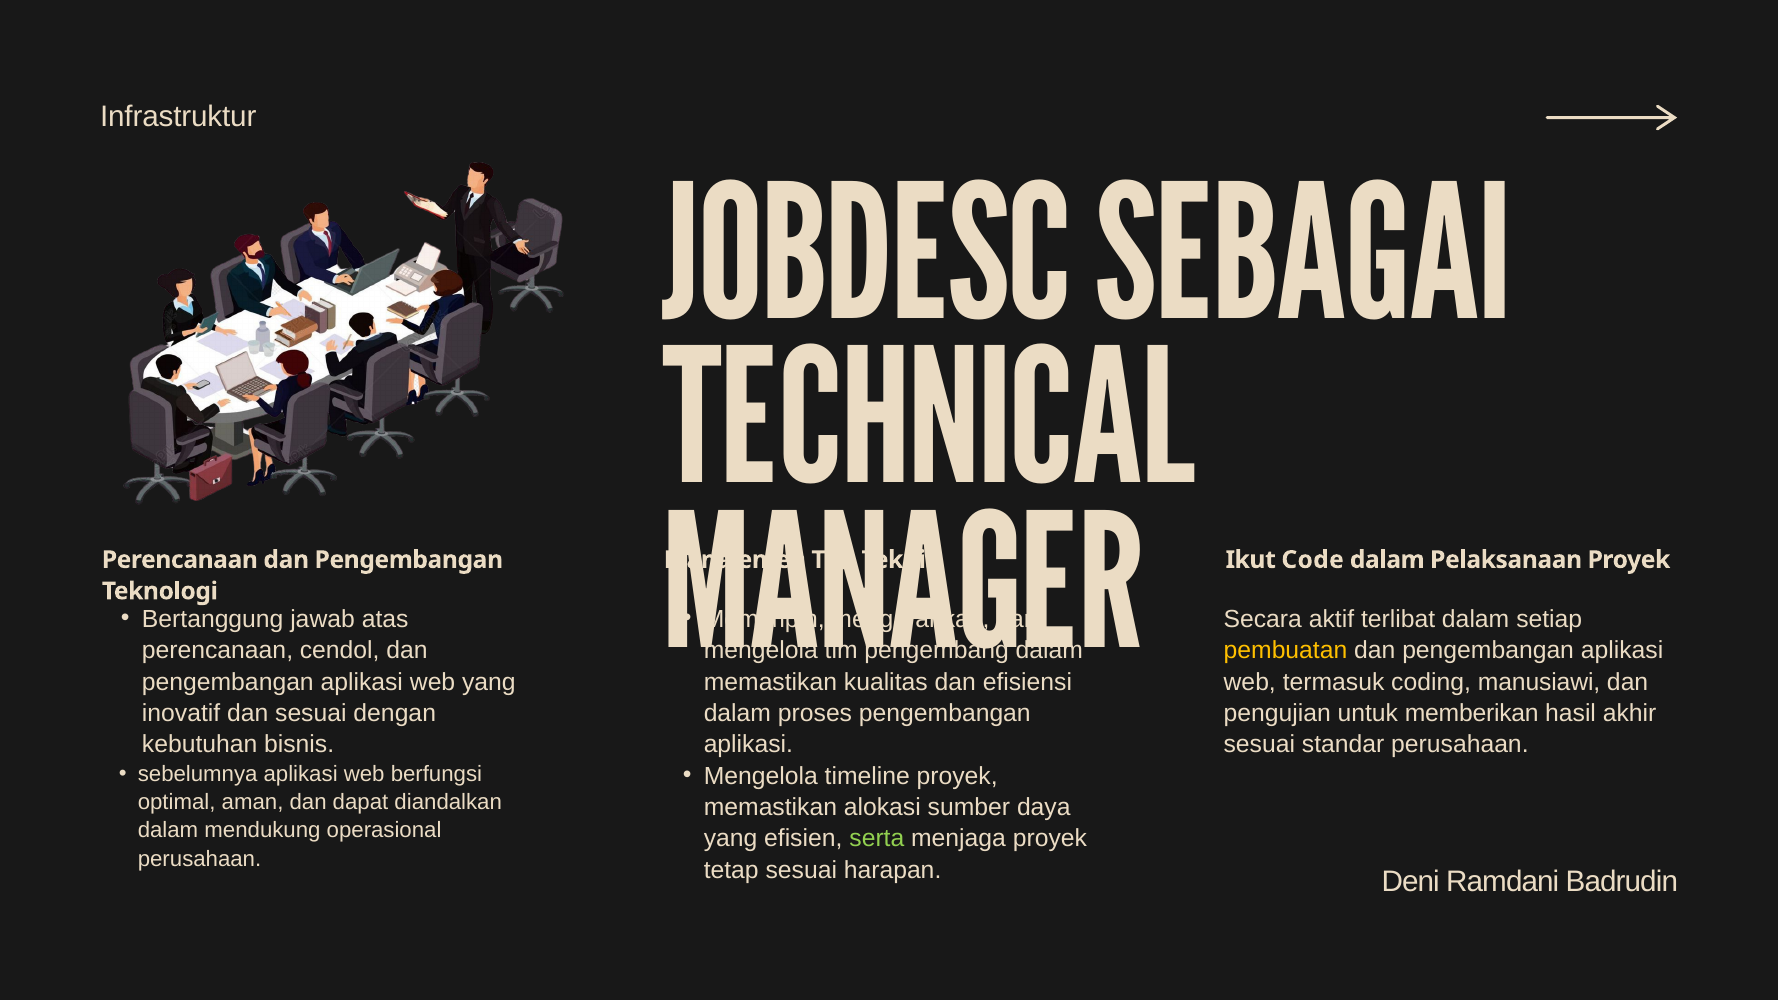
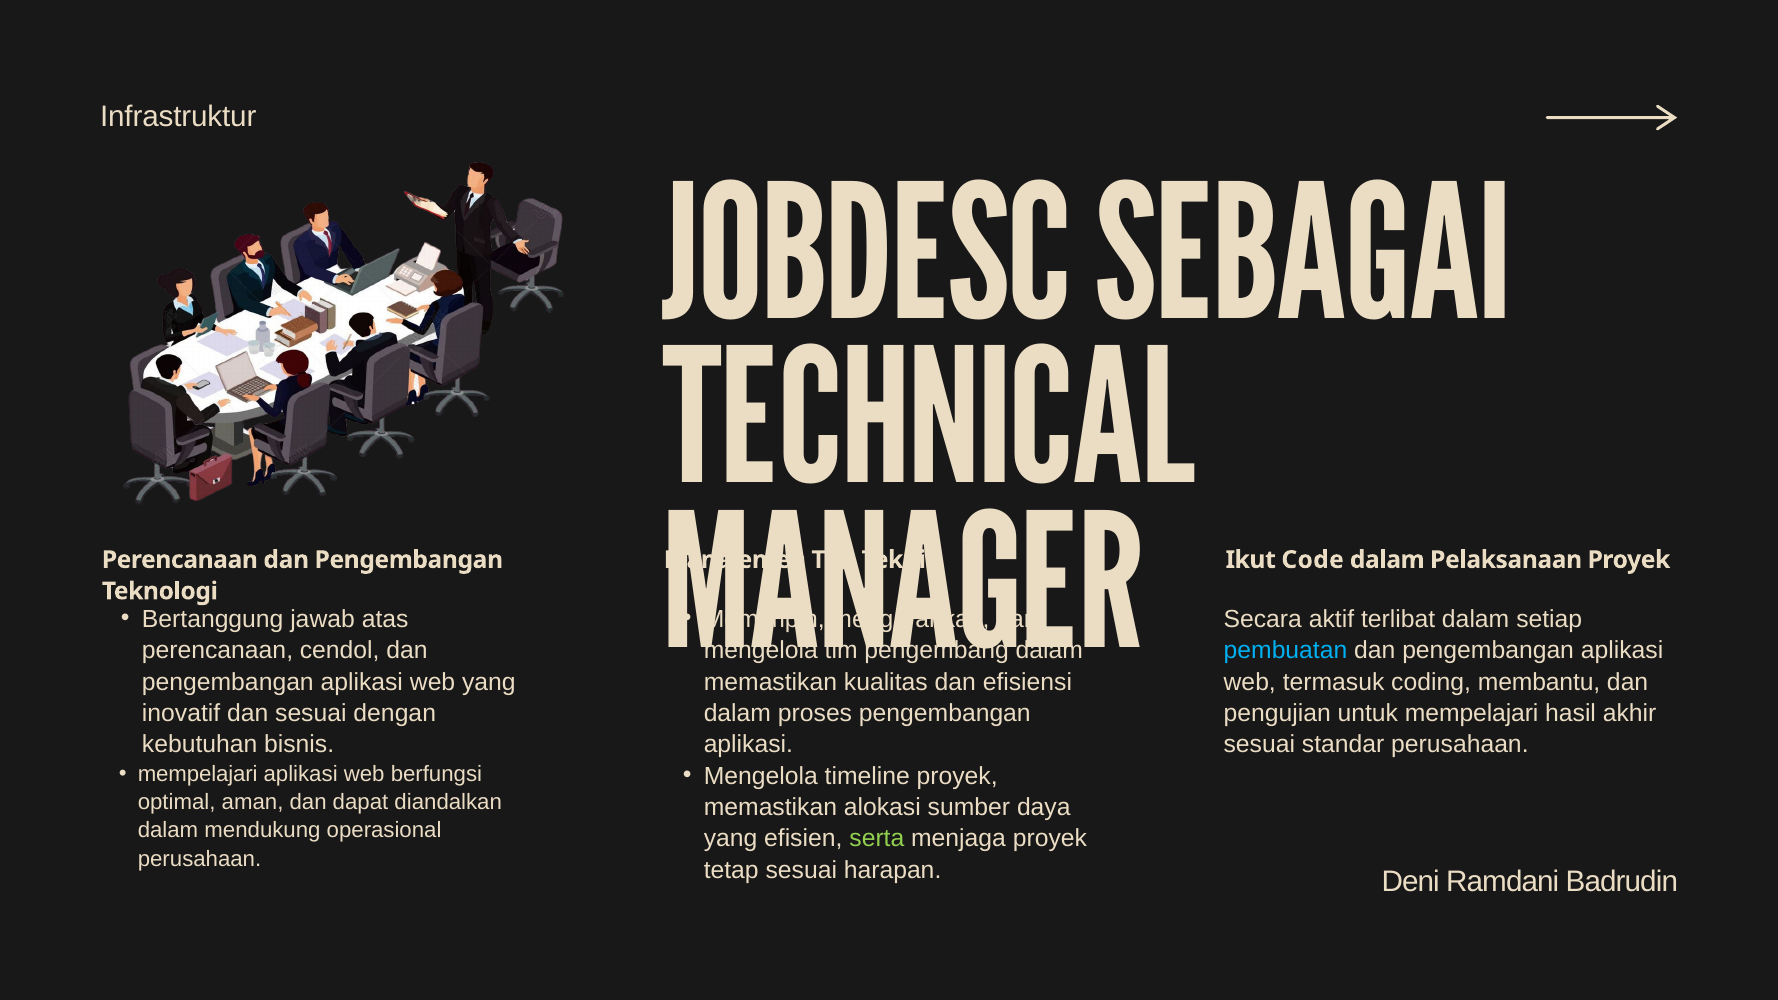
pembuatan colour: yellow -> light blue (1285, 651)
manusiawi: manusiawi -> membantu (1539, 682)
untuk memberikan: memberikan -> mempelajari (1472, 713)
sebelumnya: sebelumnya -> mempelajari (198, 774)
